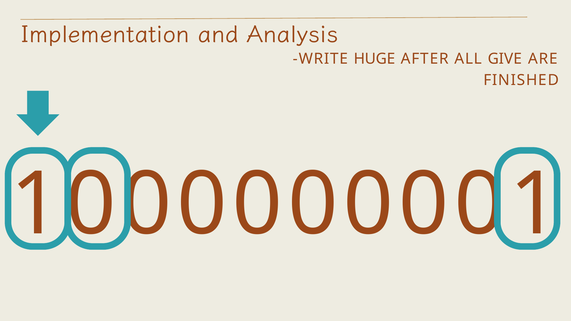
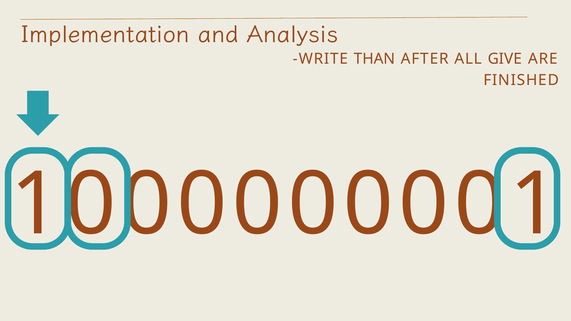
HUGE: HUGE -> THAN (374, 59)
